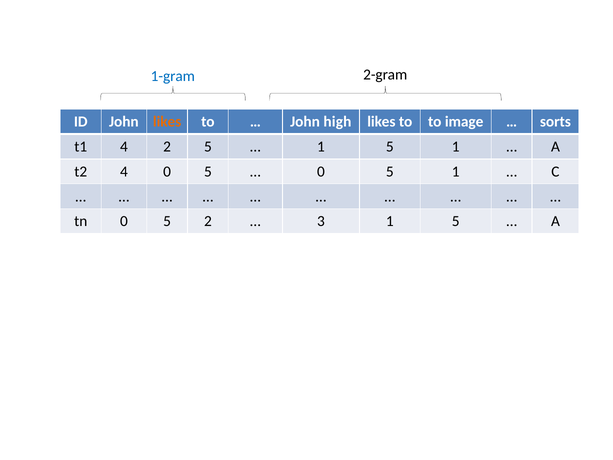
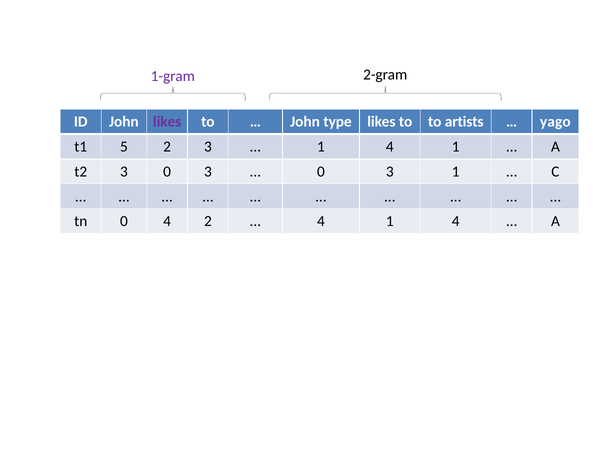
1-gram colour: blue -> purple (173, 76)
likes colour: orange -> purple (167, 122)
high: high -> type (338, 122)
image: image -> artists (464, 122)
sorts: sorts -> yago (555, 122)
t1 4: 4 -> 5 (124, 147)
2 5: 5 -> 3 (208, 147)
5: 5 -> 4 (390, 147)
t2 4: 4 -> 3 (124, 172)
5: 5 -> 3 (208, 172)
5: 5 -> 3 (390, 172)
tn 0 5: 5 -> 4 (167, 221)
3: 3 -> 4 (321, 221)
5: 5 -> 4 (456, 221)
